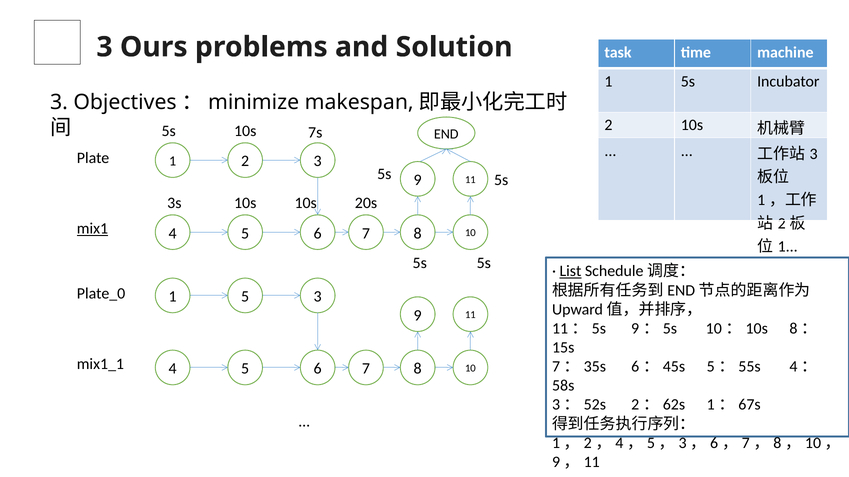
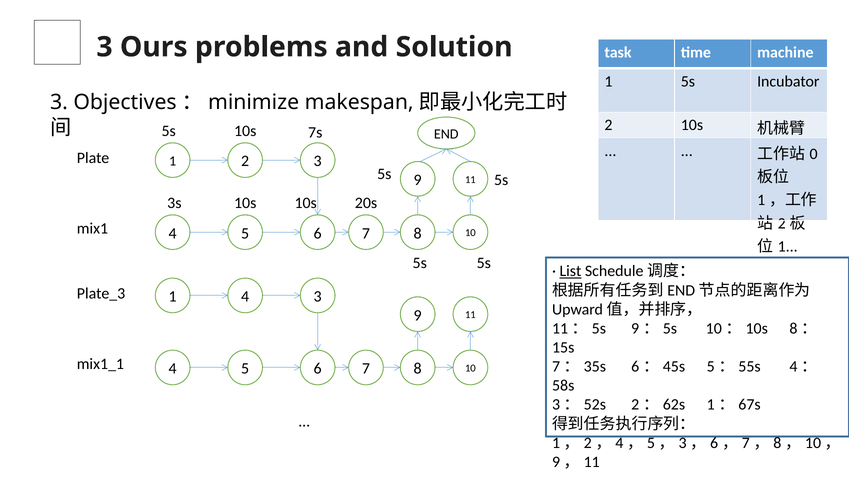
3: 3 -> 0 (814, 154)
mix1 underline: present -> none (93, 229)
Plate_0: Plate_0 -> Plate_3 (101, 294)
1 5: 5 -> 4 (245, 297)
